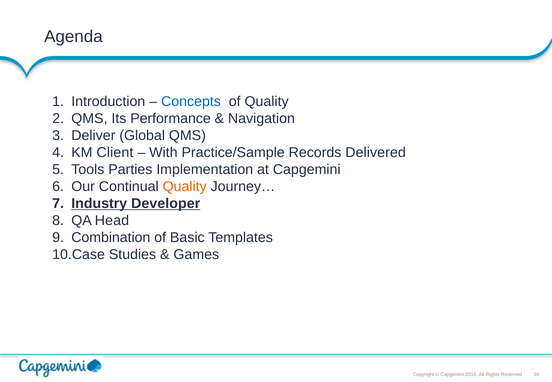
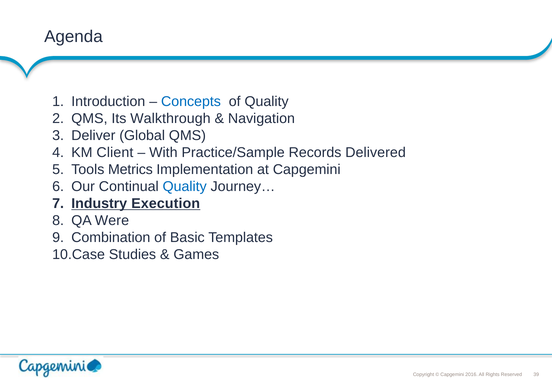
Performance: Performance -> Walkthrough (170, 119)
Parties: Parties -> Metrics (130, 169)
Quality colour: orange -> blue (185, 186)
Developer: Developer -> Execution (166, 203)
Head: Head -> Were (112, 220)
